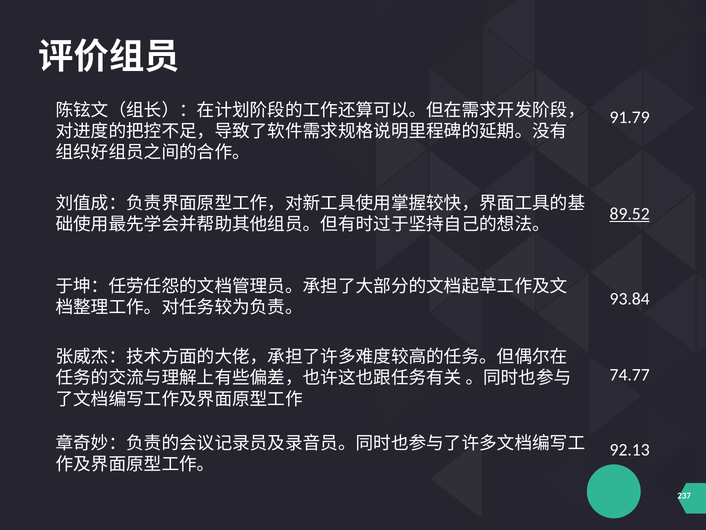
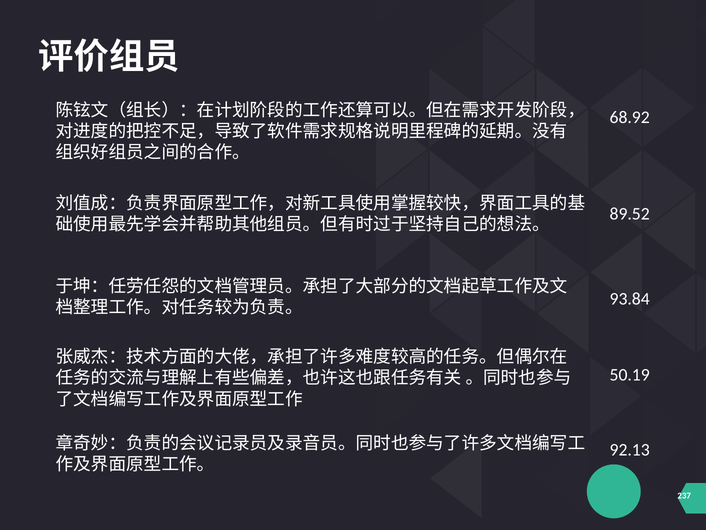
91.79: 91.79 -> 68.92 (630, 117)
89.52 underline: present -> none (630, 214)
74.77: 74.77 -> 50.19 (630, 375)
